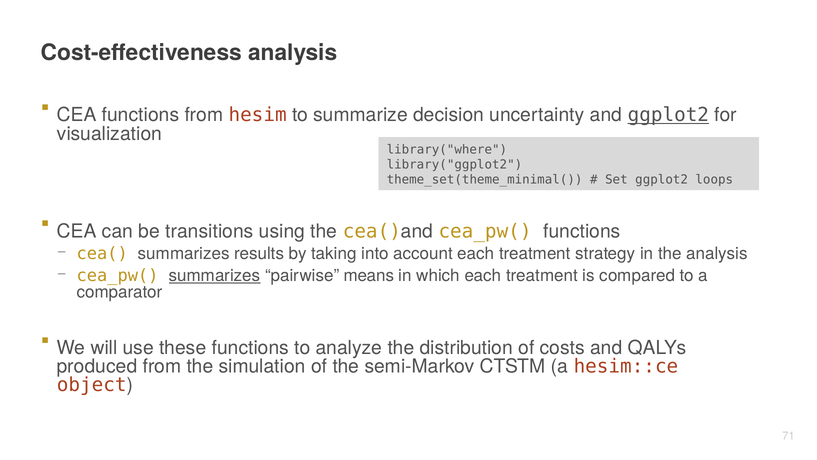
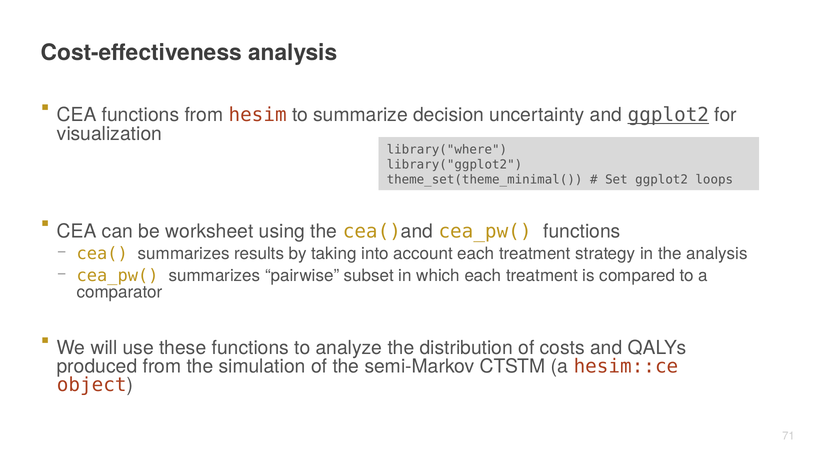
transitions: transitions -> worksheet (209, 231)
summarizes underline: present -> none (215, 275)
means: means -> subset (369, 275)
